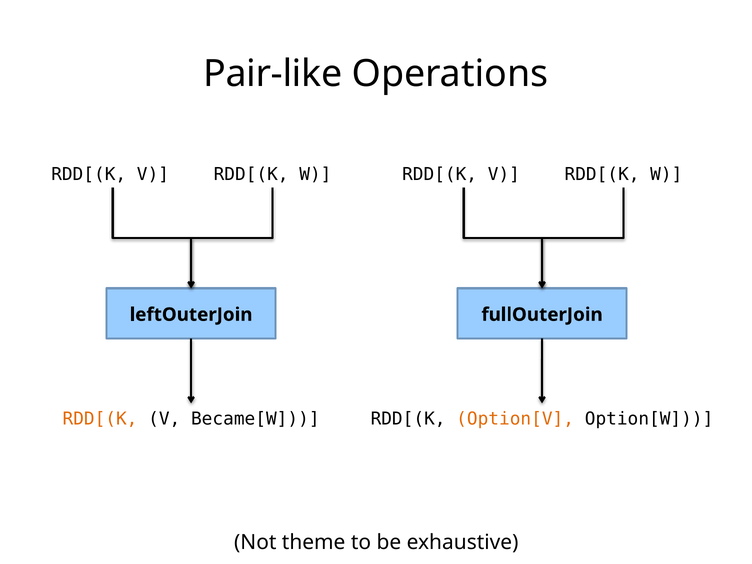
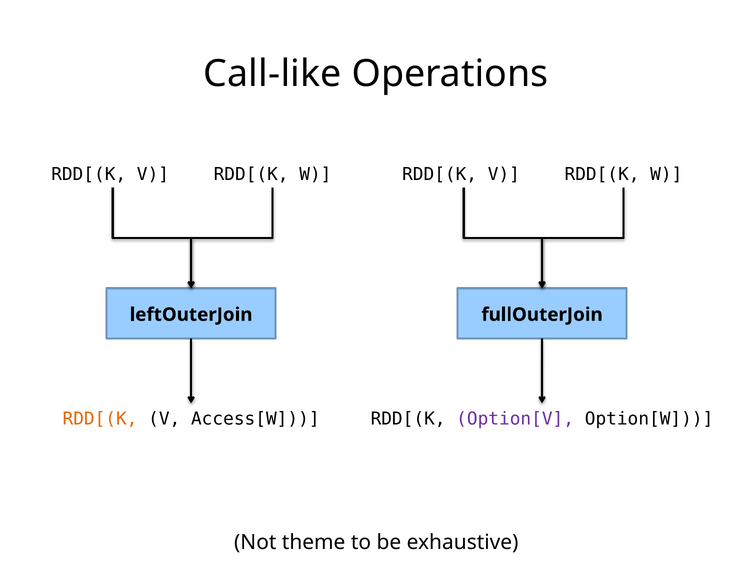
Pair-like: Pair-like -> Call-like (273, 74)
Became[W: Became[W -> Access[W (255, 419)
Option[V colour: orange -> purple (515, 419)
